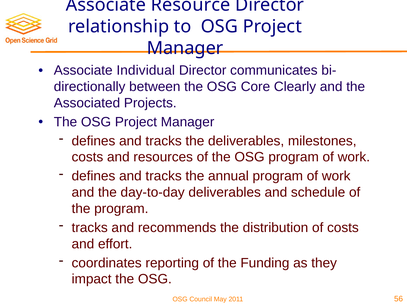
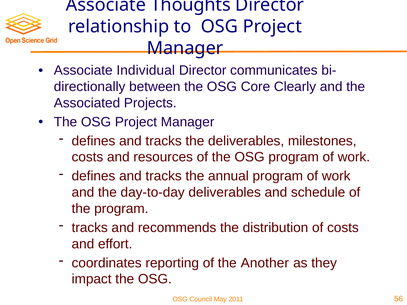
Resource: Resource -> Thoughts (191, 5)
Funding: Funding -> Another (265, 263)
